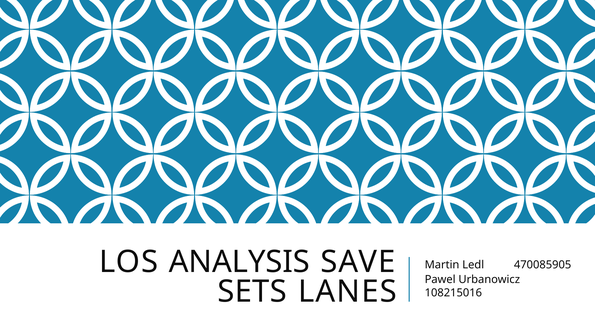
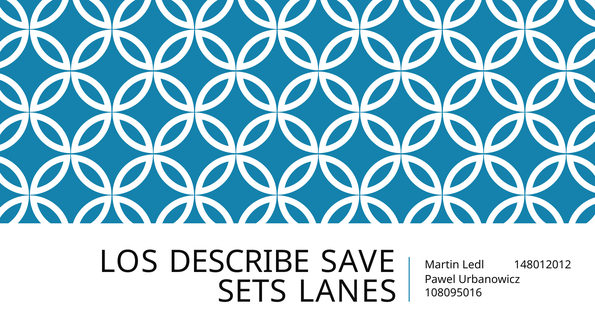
ANALYSIS: ANALYSIS -> DESCRIBE (240, 262)
470085905: 470085905 -> 148012012 (543, 265)
108215016: 108215016 -> 108095016 (453, 293)
